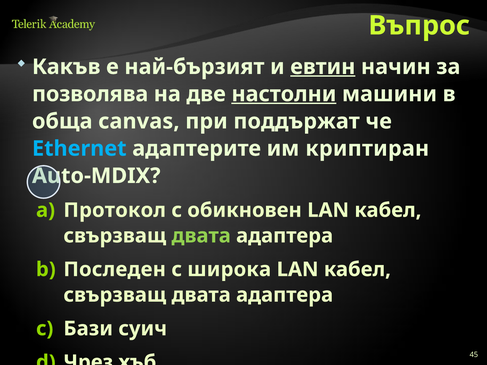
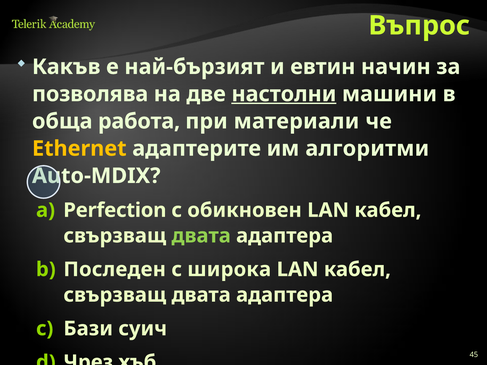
евтин underline: present -> none (323, 67)
canvas: canvas -> работа (139, 121)
поддържат: поддържат -> материали (296, 121)
Ethernet colour: light blue -> yellow (79, 149)
криптиран: криптиран -> алгоритми (367, 149)
Протокол: Протокол -> Perfection (115, 210)
